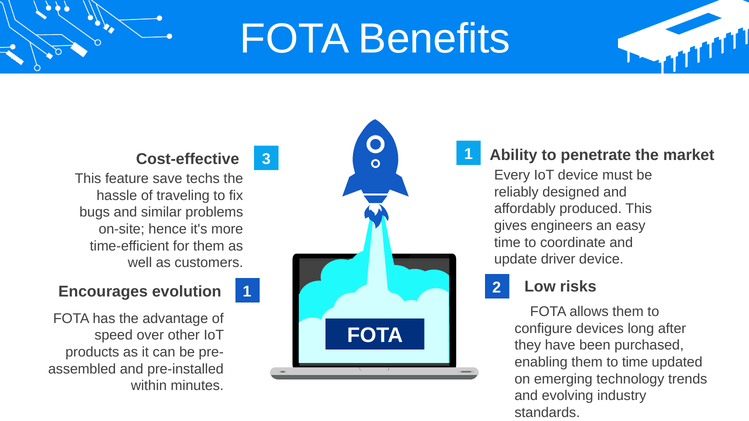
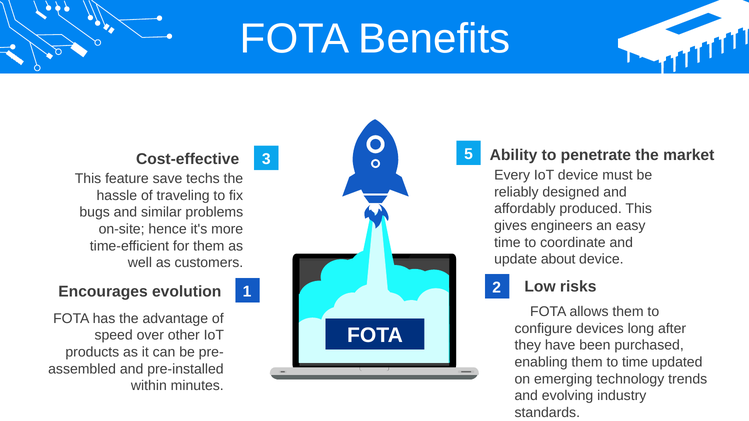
3 1: 1 -> 5 (469, 154)
driver: driver -> about (558, 259)
